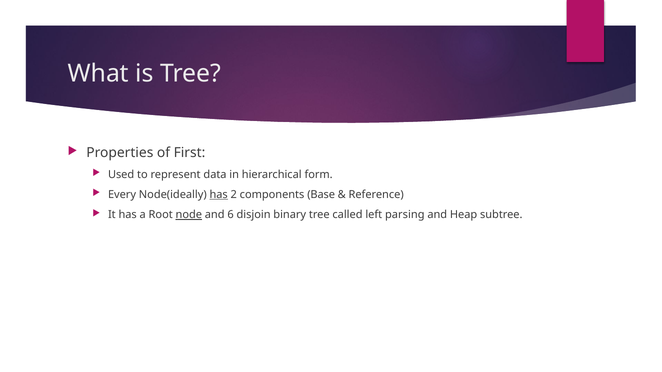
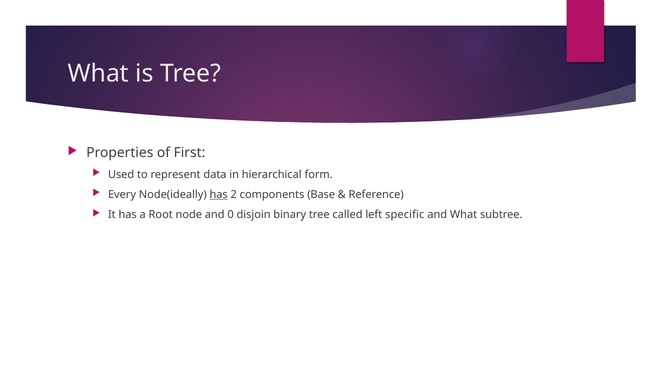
node underline: present -> none (189, 215)
6: 6 -> 0 (231, 215)
parsing: parsing -> specific (405, 215)
and Heap: Heap -> What (464, 215)
